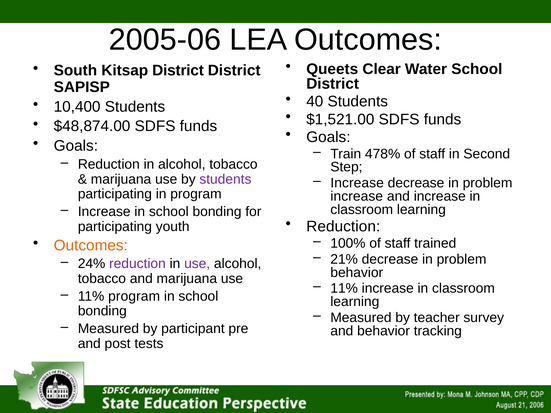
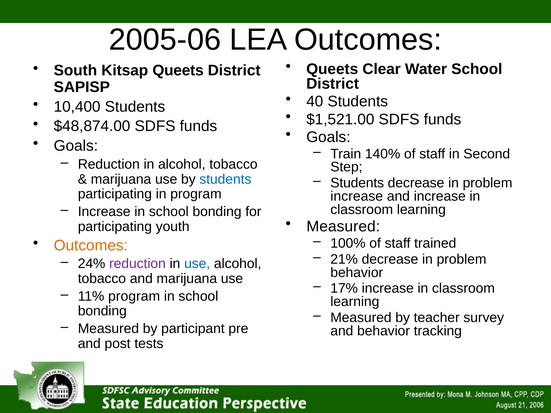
Kitsap District: District -> Queets (178, 71)
478%: 478% -> 140% (383, 154)
students colour: purple -> blue (225, 179)
Increase: Increase -> Students (357, 183)
Reduction: Reduction -> Measured (343, 227)
use colour: purple -> blue (197, 264)
11%: 11% -> 17% (344, 289)
